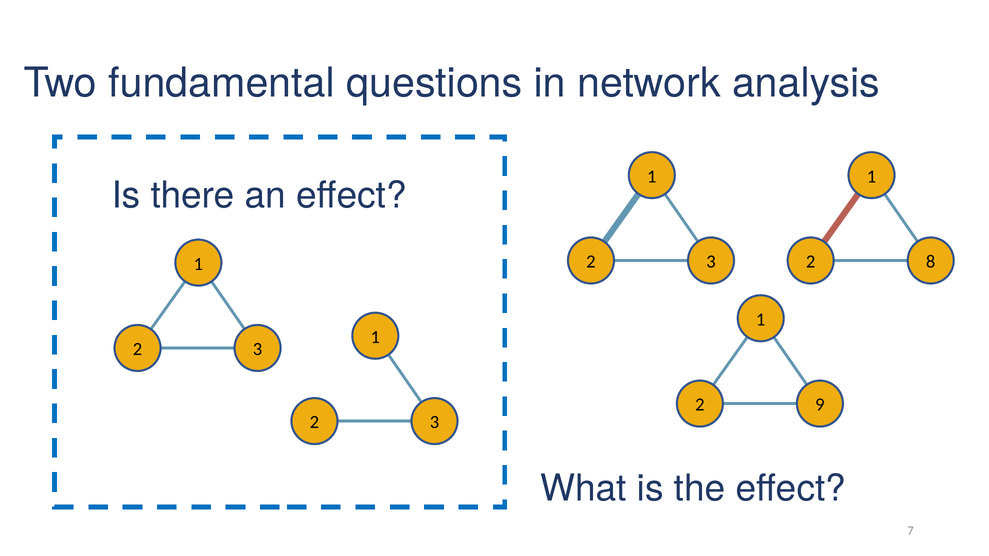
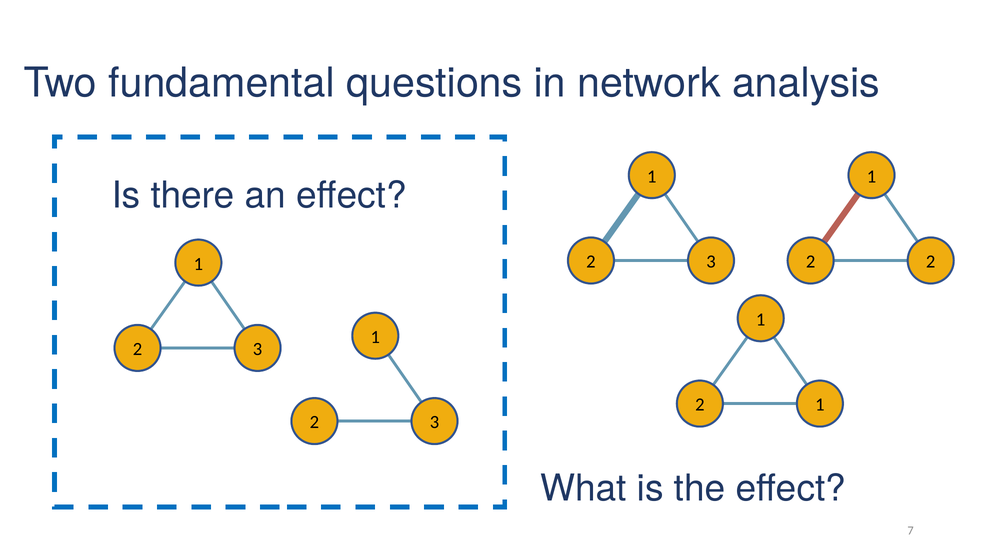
2 8: 8 -> 2 (931, 262)
9: 9 -> 1 (820, 405)
